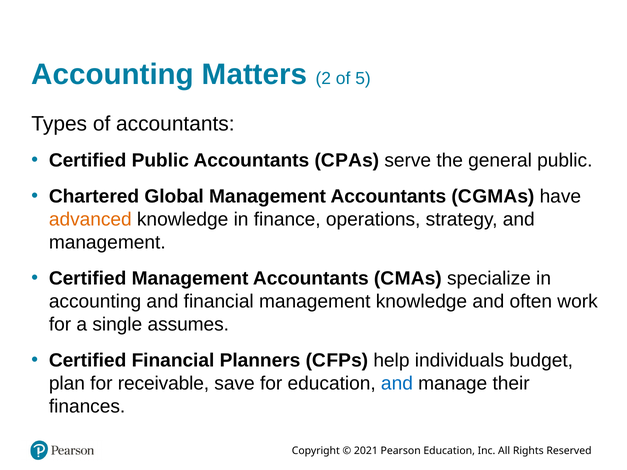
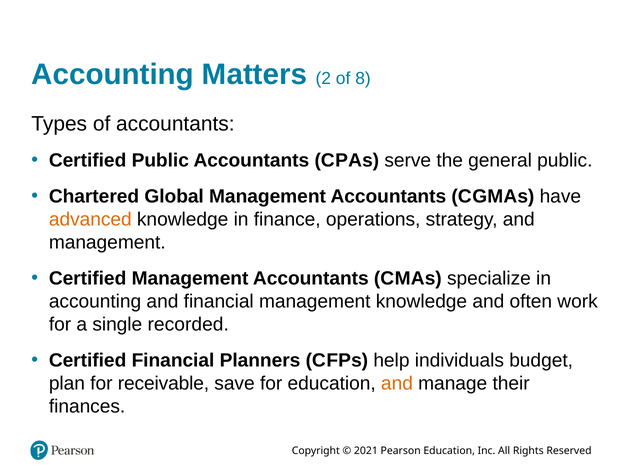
5: 5 -> 8 (363, 78)
assumes: assumes -> recorded (188, 325)
and colour: blue -> orange (397, 384)
